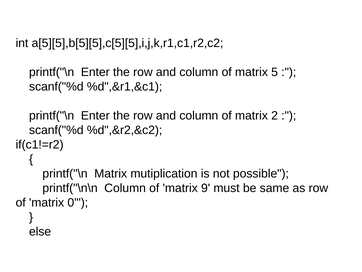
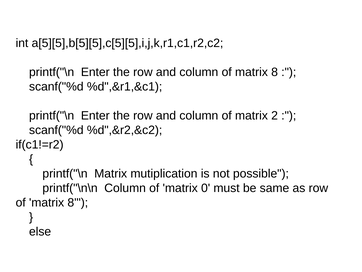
column of matrix 5: 5 -> 8 (275, 72)
9: 9 -> 0 (206, 188)
0: 0 -> 8 (78, 202)
